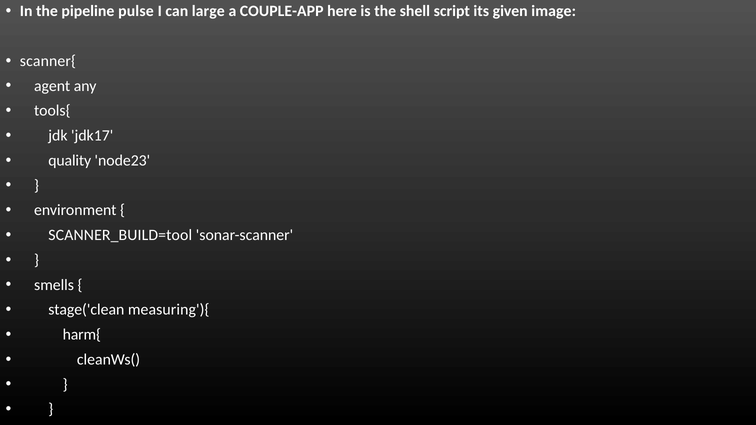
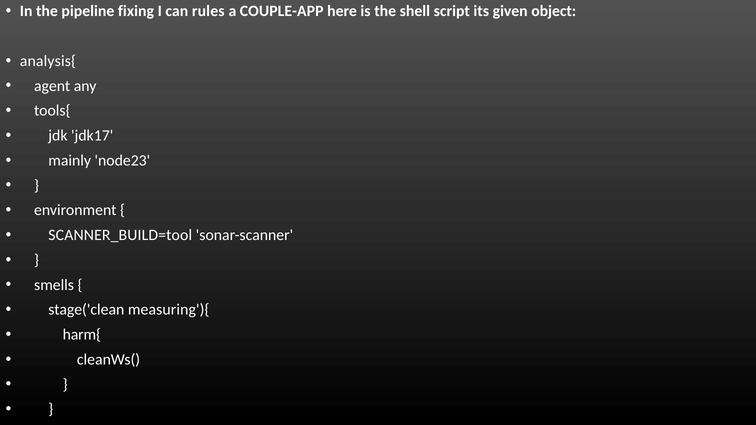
pulse: pulse -> fixing (136, 11)
large: large -> rules (208, 11)
image: image -> object (554, 11)
scanner{: scanner{ -> analysis{ (48, 61)
quality: quality -> mainly (70, 161)
